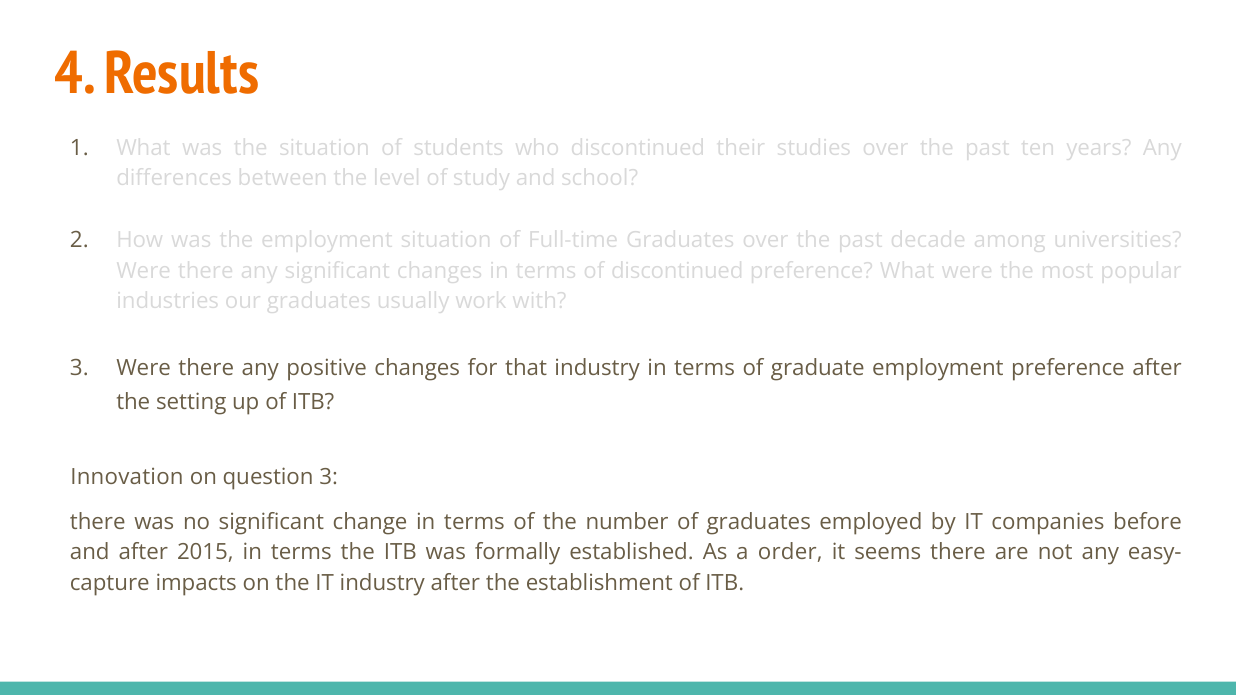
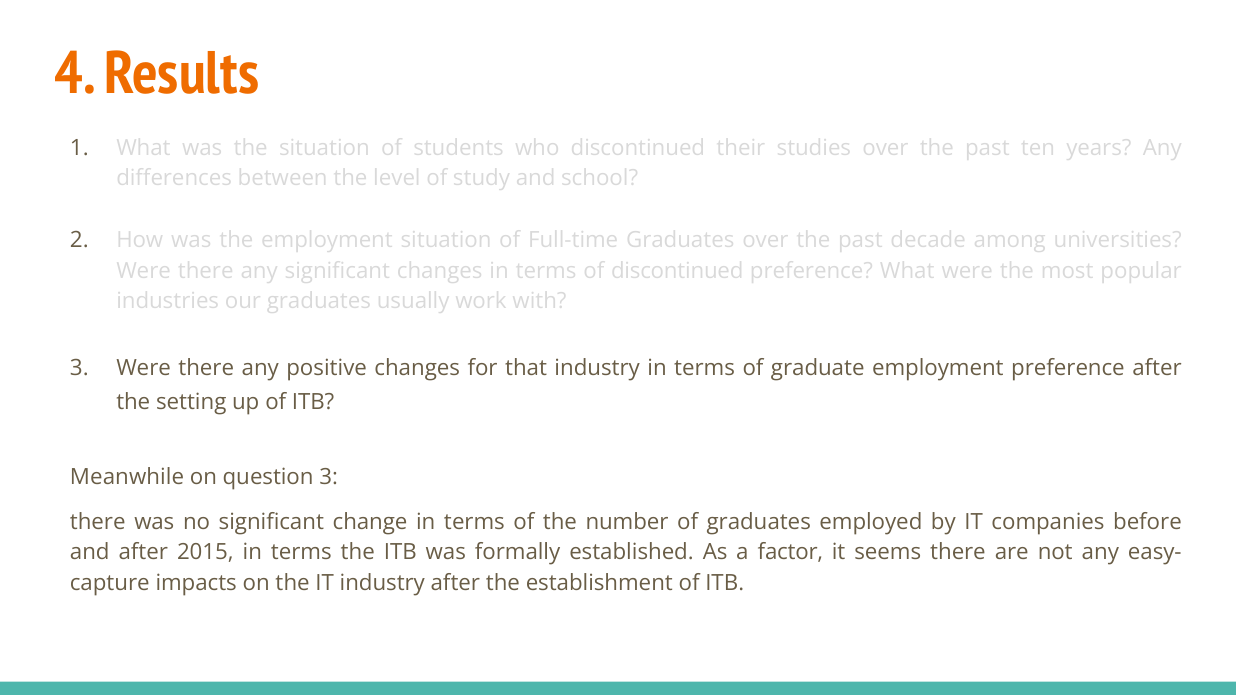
Innovation: Innovation -> Meanwhile (127, 477)
order: order -> factor (790, 553)
